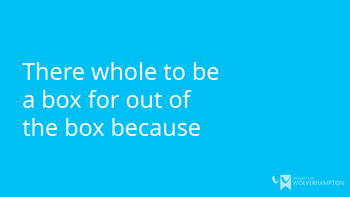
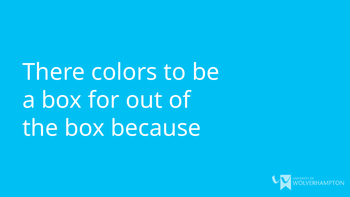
whole: whole -> colors (124, 72)
